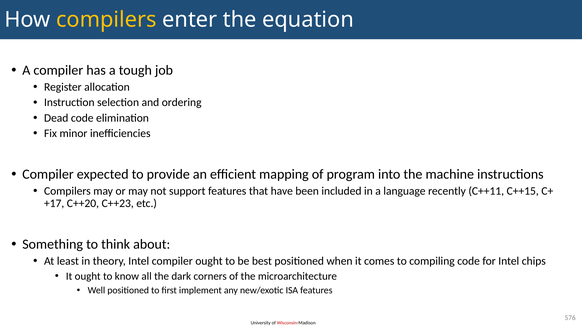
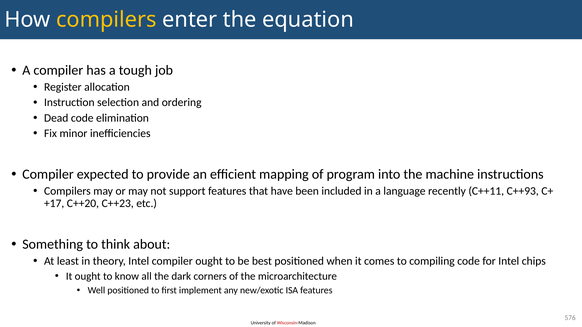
C++15: C++15 -> C++93 (523, 191)
